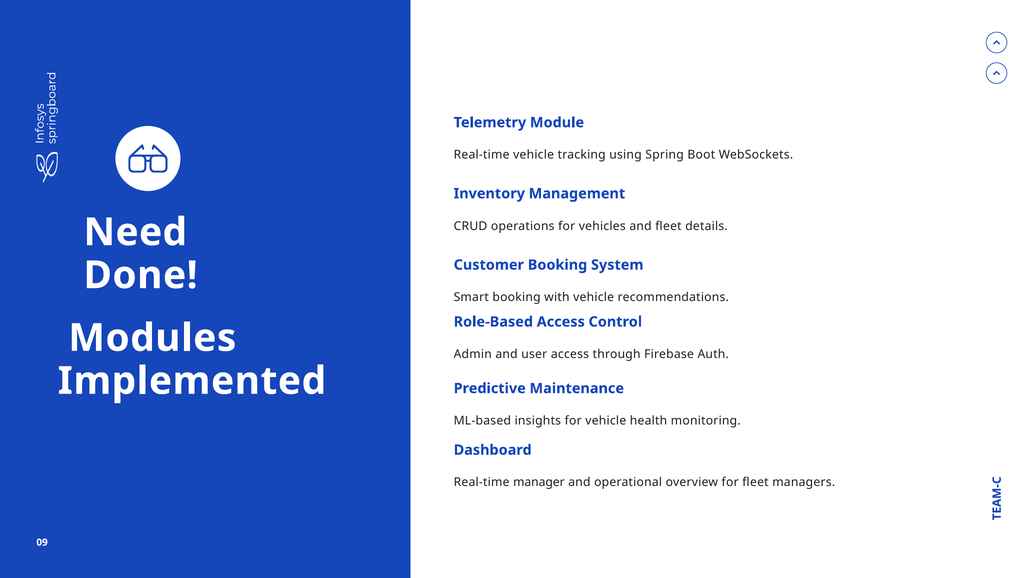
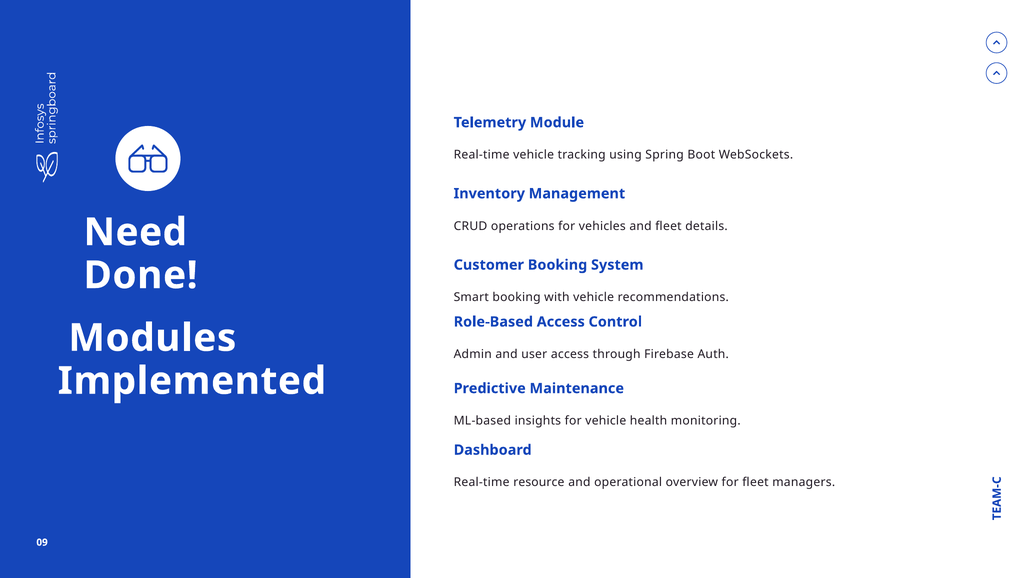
manager: manager -> resource (539, 482)
